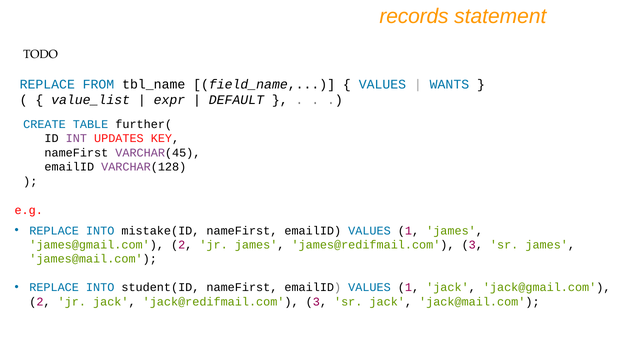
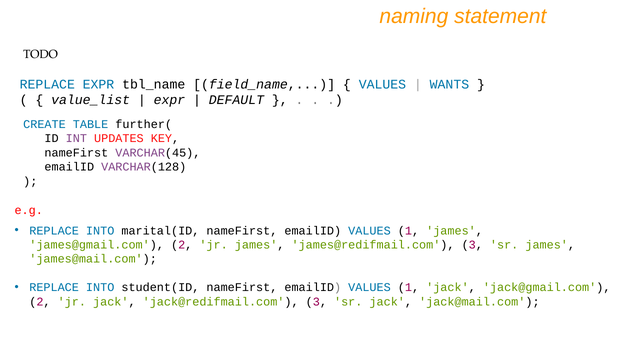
records: records -> naming (414, 16)
REPLACE FROM: FROM -> EXPR (98, 84)
mistake(ID: mistake(ID -> marital(ID (160, 230)
